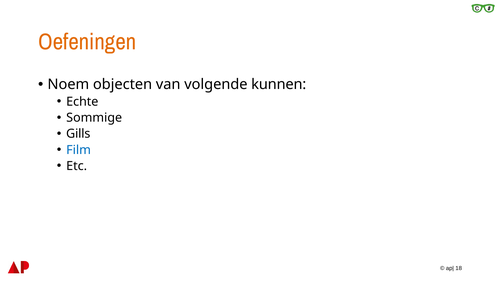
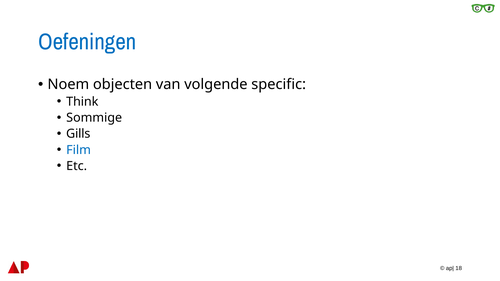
Oefeningen colour: orange -> blue (87, 42)
kunnen: kunnen -> specific (279, 85)
Echte: Echte -> Think (82, 102)
